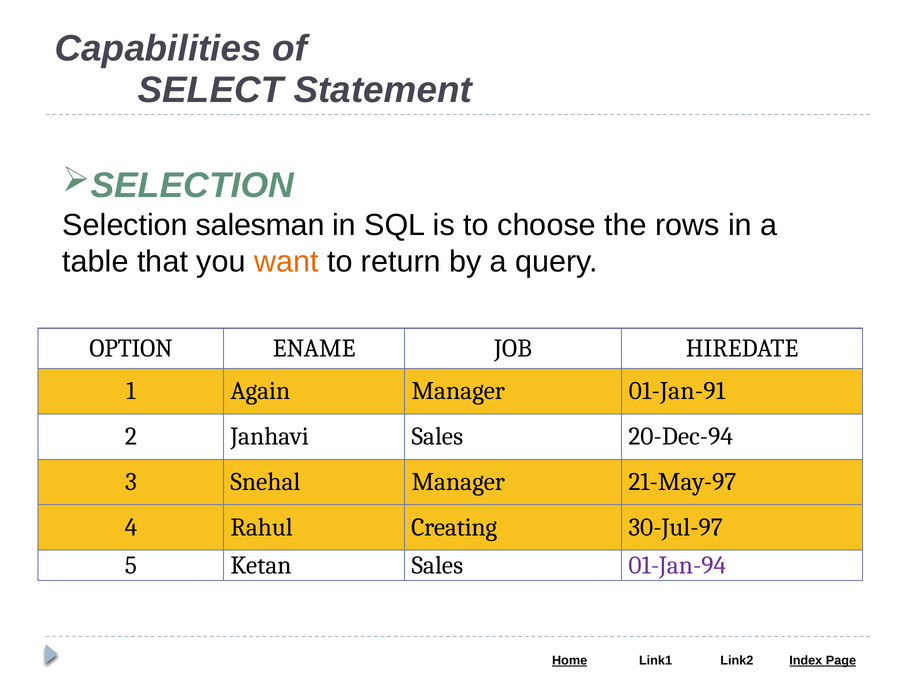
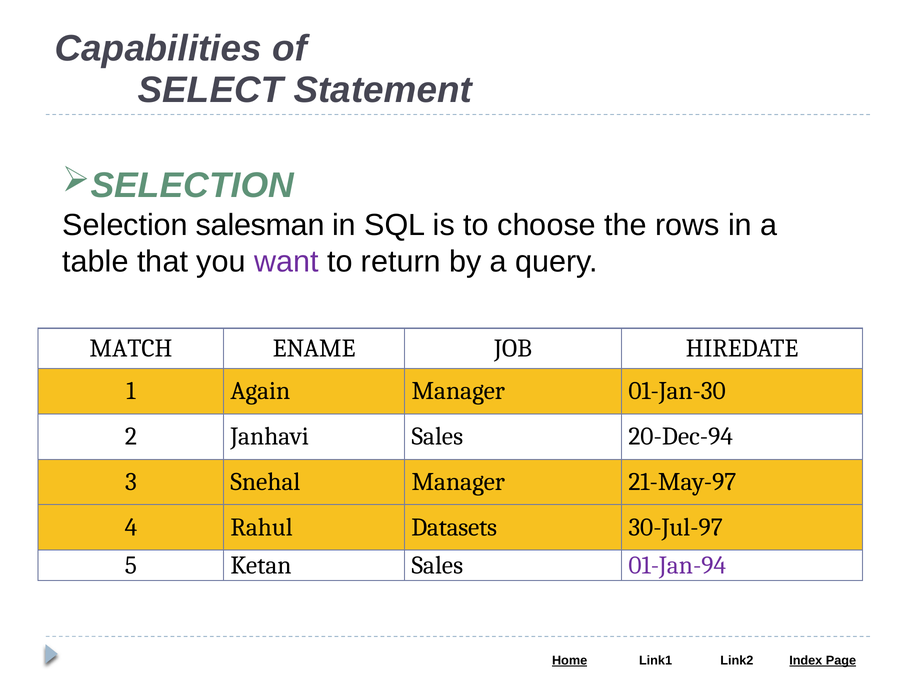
want colour: orange -> purple (286, 262)
OPTION: OPTION -> MATCH (131, 348)
01-Jan-91: 01-Jan-91 -> 01-Jan-30 (677, 391)
Creating: Creating -> Datasets (454, 527)
